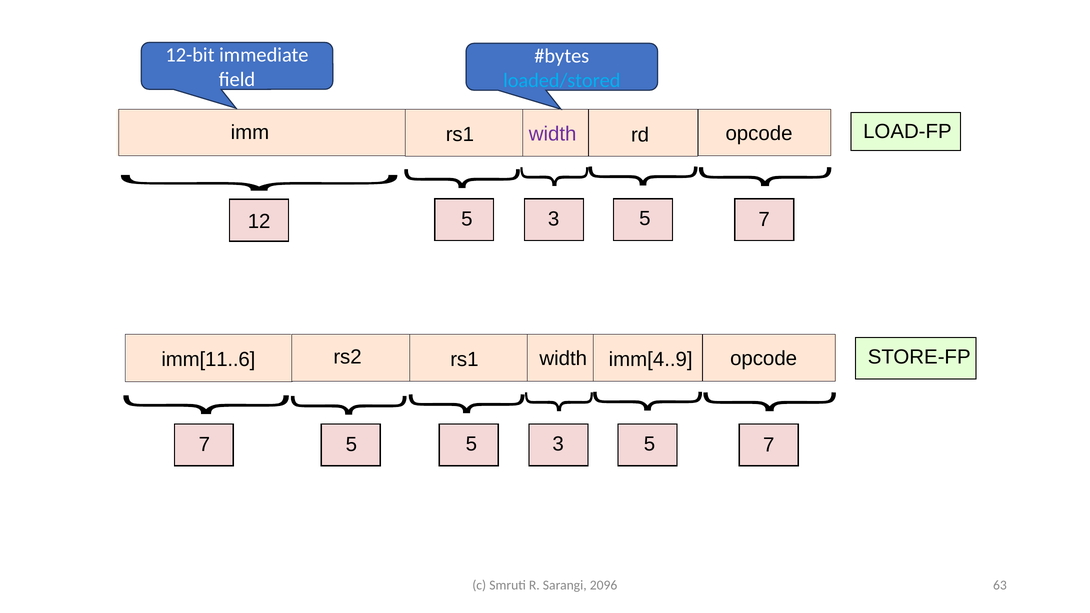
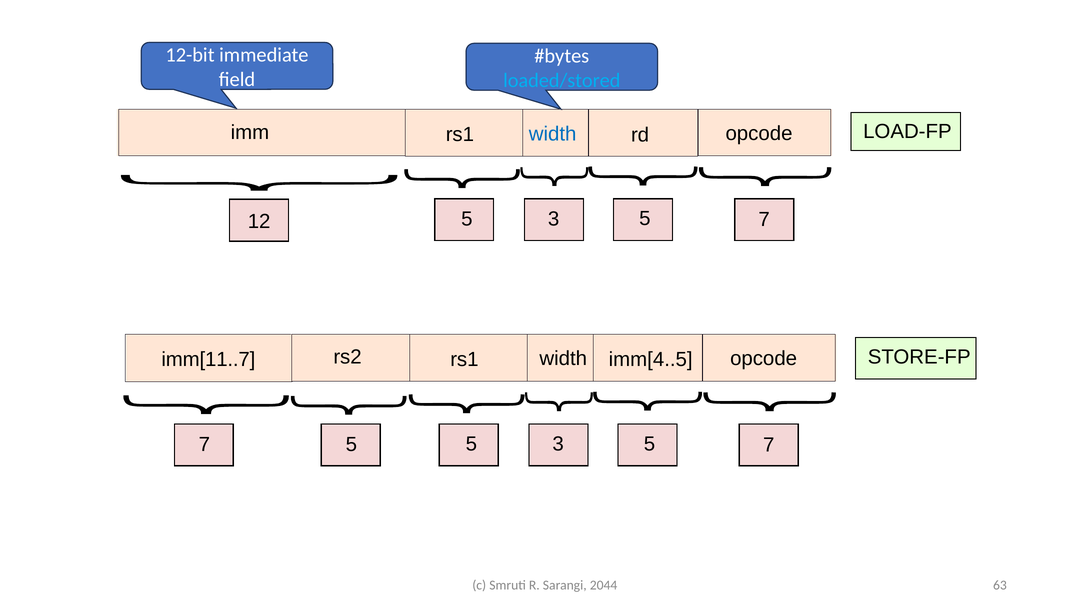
width colour: purple -> blue (553, 134)
imm[4..9: imm[4..9 -> imm[4..5 (651, 360)
imm[11..6: imm[11..6 -> imm[11..7 (208, 360)
2096: 2096 -> 2044 (604, 585)
